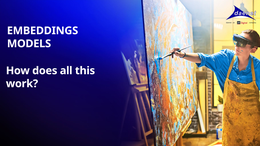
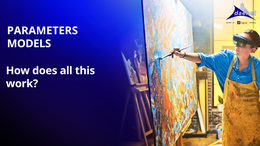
EMBEDDINGS: EMBEDDINGS -> PARAMETERS (42, 31)
